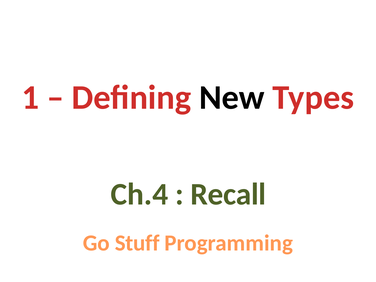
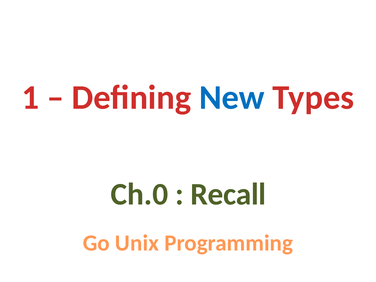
New colour: black -> blue (232, 97)
Ch.4: Ch.4 -> Ch.0 (139, 194)
Stuff: Stuff -> Unix (137, 243)
